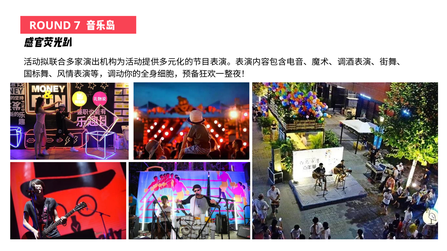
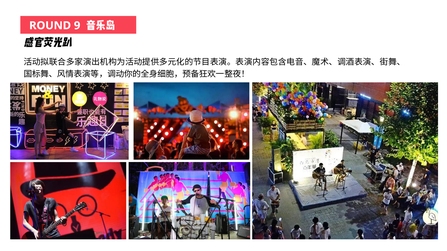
7: 7 -> 9 (77, 26)
